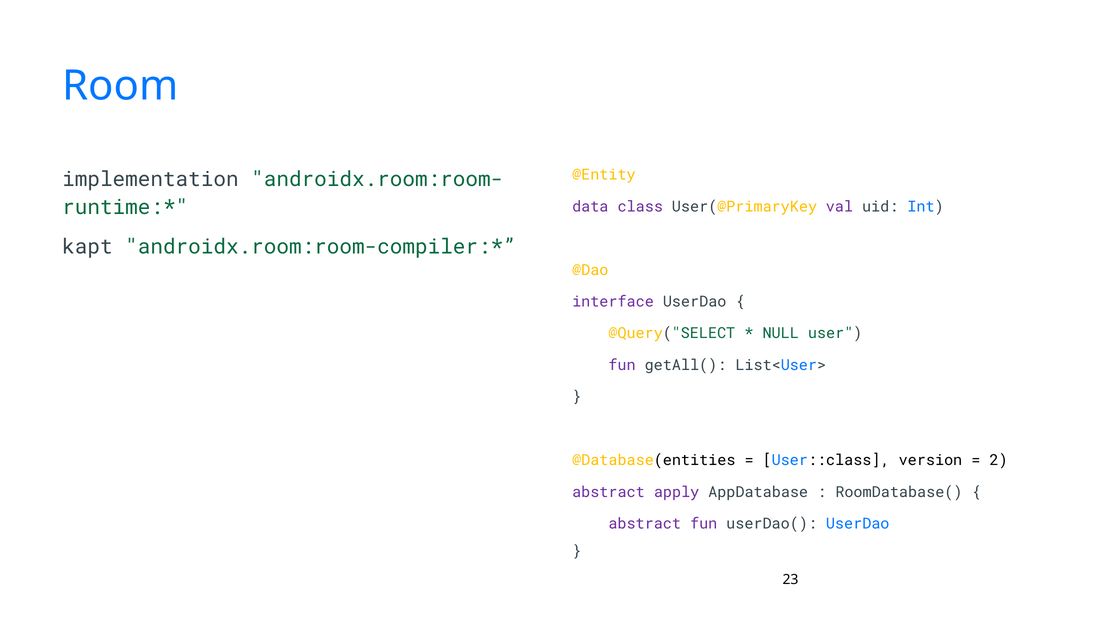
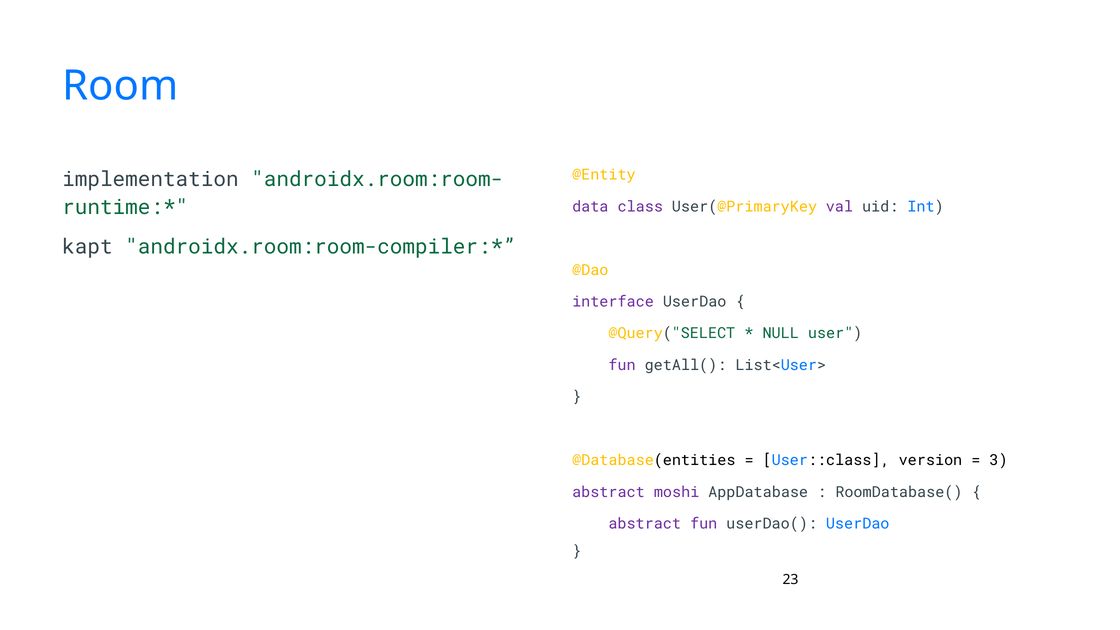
2: 2 -> 3 (999, 460)
apply: apply -> moshi (677, 492)
